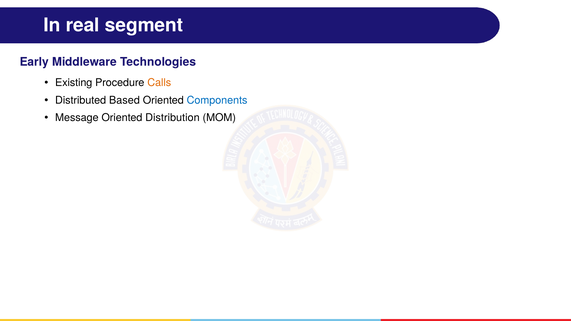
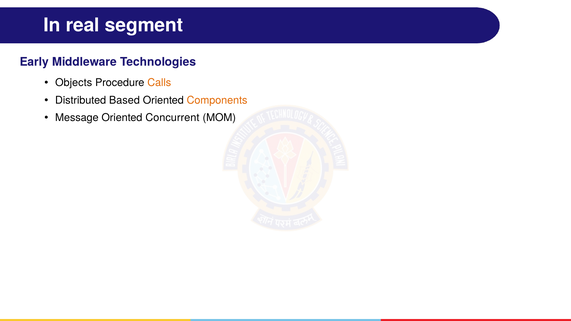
Existing: Existing -> Objects (74, 83)
Components colour: blue -> orange (217, 100)
Distribution: Distribution -> Concurrent (172, 118)
